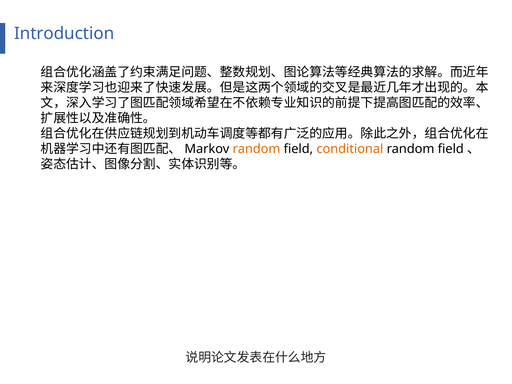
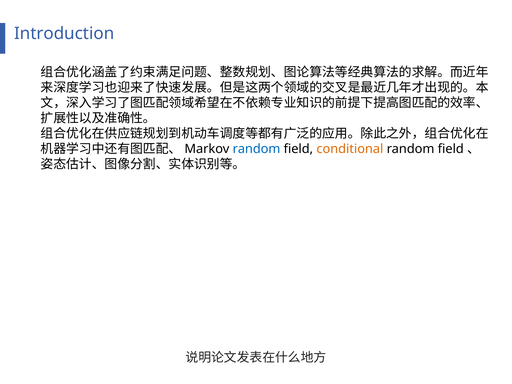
random colour: orange -> blue (256, 149)
